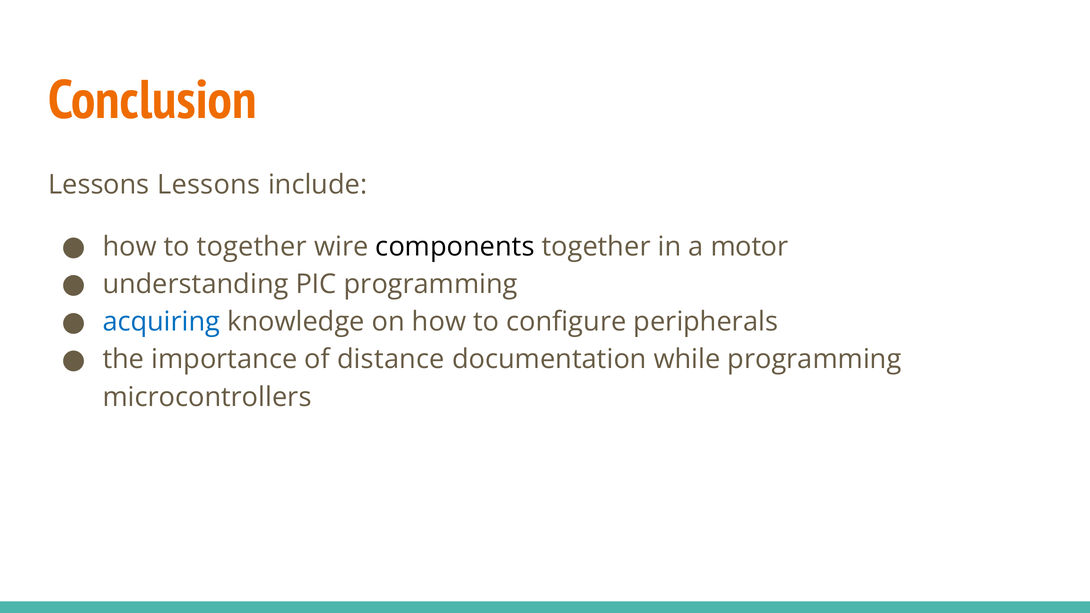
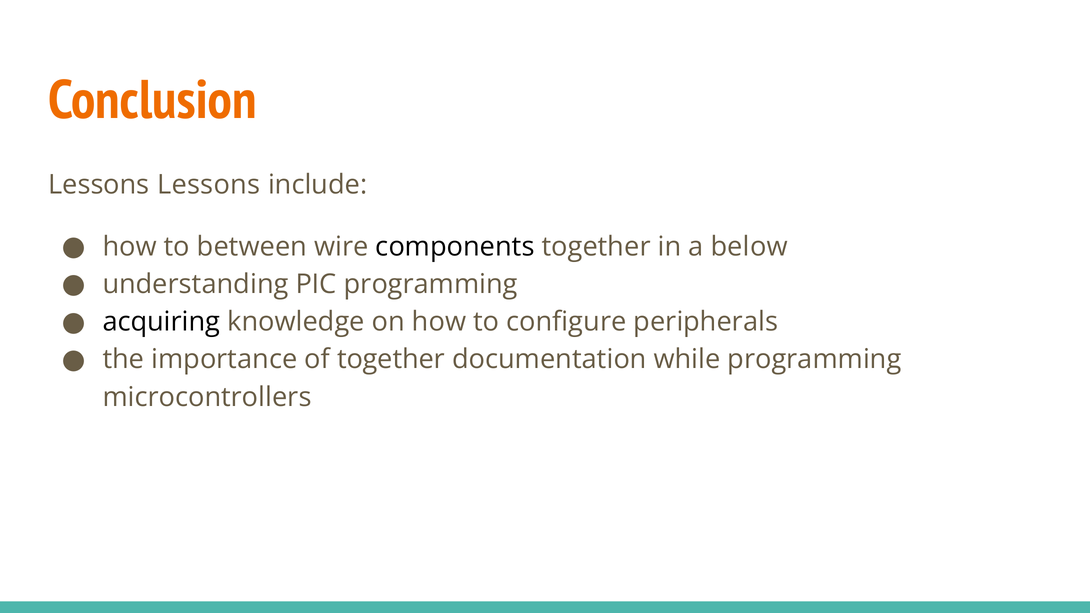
to together: together -> between (252, 247)
motor: motor -> below (749, 247)
acquiring colour: blue -> black (161, 322)
of distance: distance -> together (391, 360)
